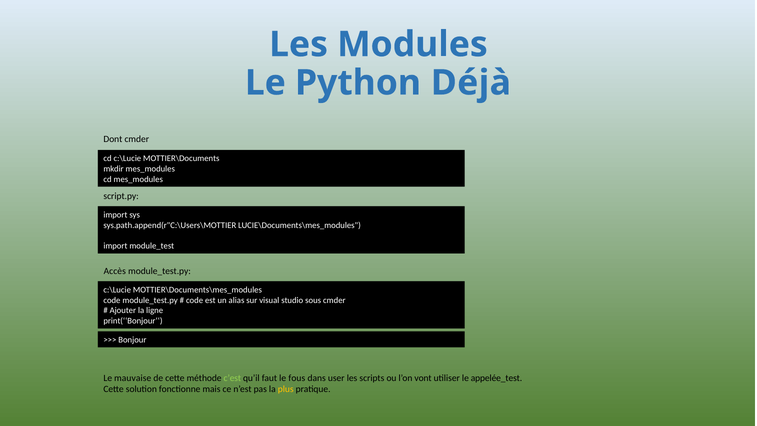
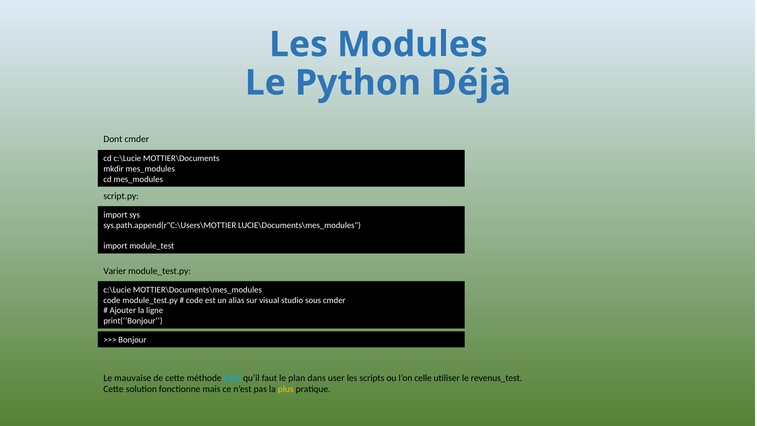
Accès: Accès -> Varier (115, 271)
c’est colour: light green -> light blue (232, 378)
fous: fous -> plan (297, 378)
vont: vont -> celle (423, 378)
appelée_test: appelée_test -> revenus_test (496, 378)
